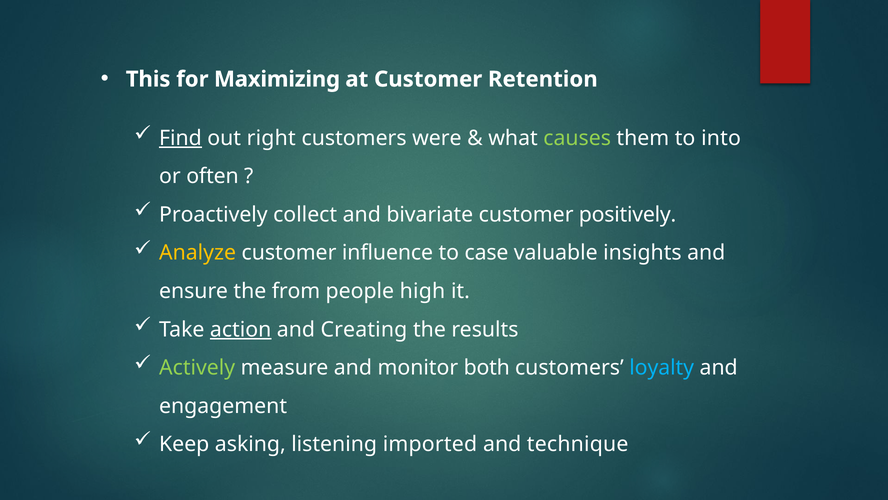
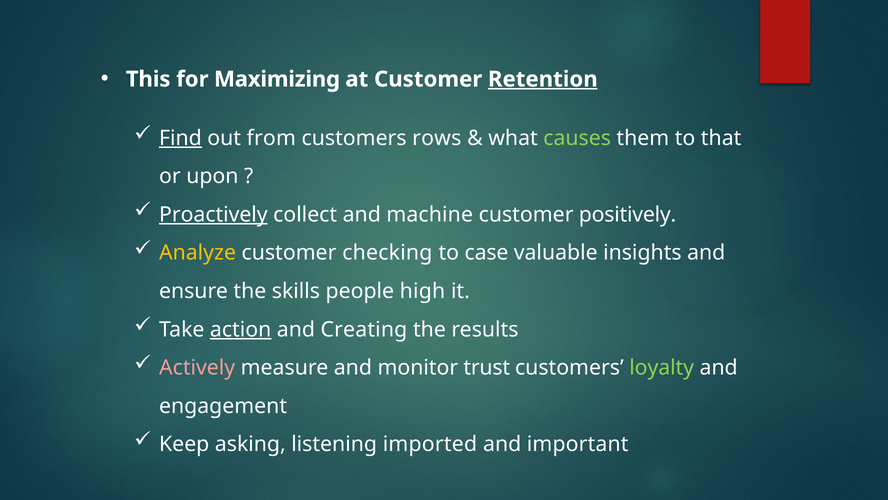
Retention underline: none -> present (543, 79)
right: right -> from (271, 138)
were: were -> rows (437, 138)
into: into -> that (721, 138)
often: often -> upon (212, 176)
Proactively underline: none -> present (213, 214)
bivariate: bivariate -> machine (430, 214)
influence: influence -> checking (387, 253)
from: from -> skills (296, 291)
Actively colour: light green -> pink (197, 368)
both: both -> trust (487, 368)
loyalty colour: light blue -> light green (662, 368)
technique: technique -> important (578, 444)
